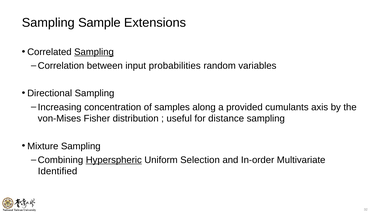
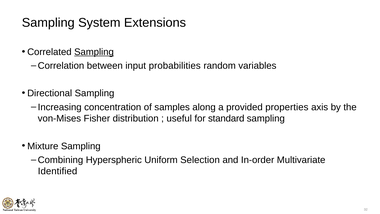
Sample: Sample -> System (99, 23)
cumulants: cumulants -> properties (287, 107)
distance: distance -> standard (226, 118)
Hyperspheric underline: present -> none (114, 160)
